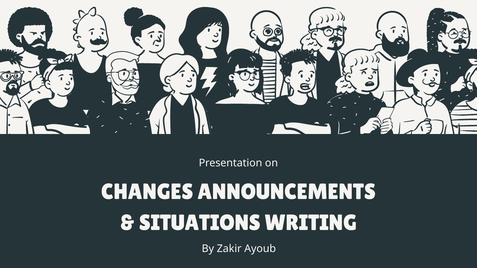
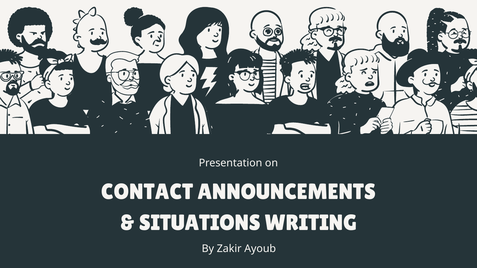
CHANGES: CHANGES -> CONTACT (147, 192)
